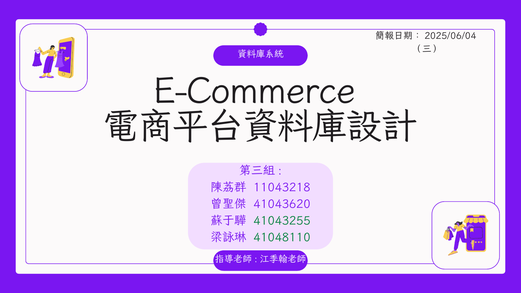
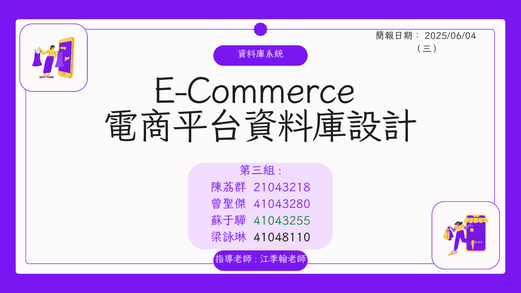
11043218: 11043218 -> 21043218 (282, 187)
41043620: 41043620 -> 41043280 (282, 204)
41048110 colour: green -> black (282, 237)
